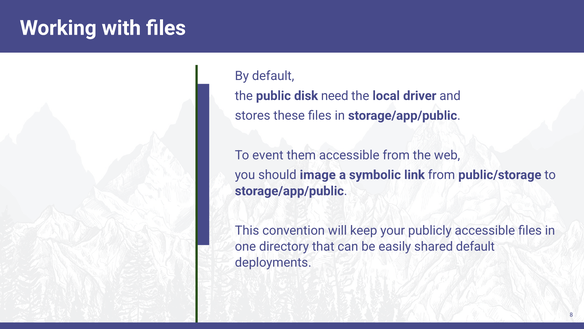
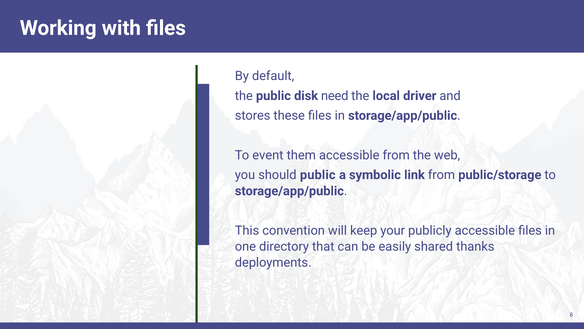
should image: image -> public (318, 175)
shared default: default -> thanks (475, 246)
